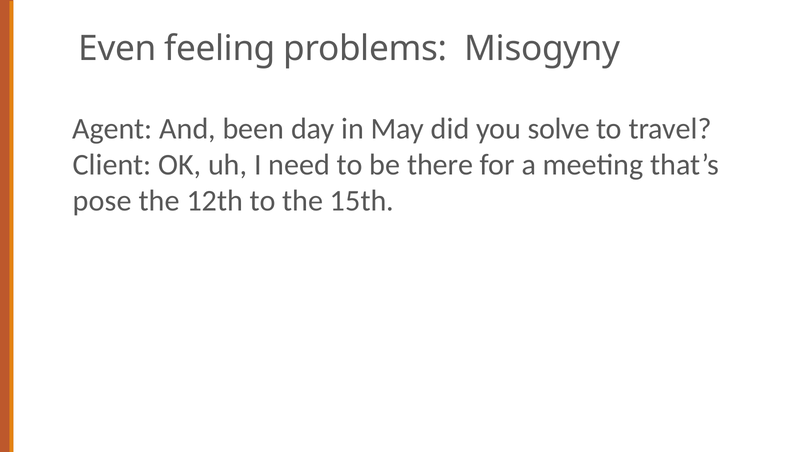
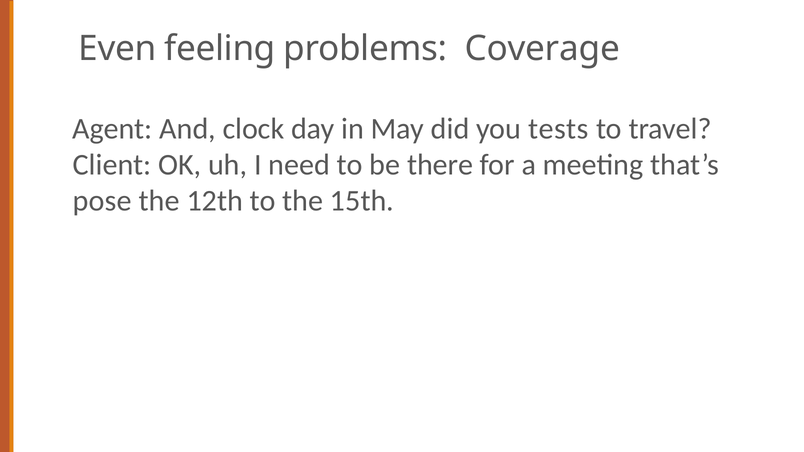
Misogyny: Misogyny -> Coverage (542, 49)
been: been -> clock (253, 129)
solve: solve -> tests (558, 129)
